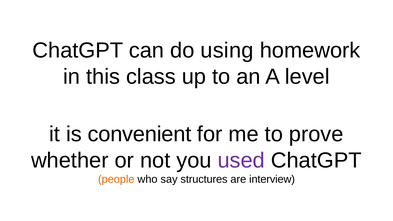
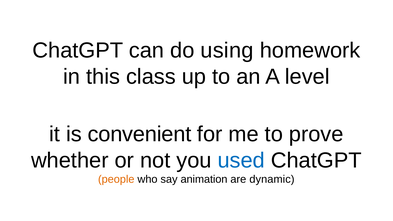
used colour: purple -> blue (241, 161)
structures: structures -> animation (204, 179)
interview: interview -> dynamic (272, 179)
